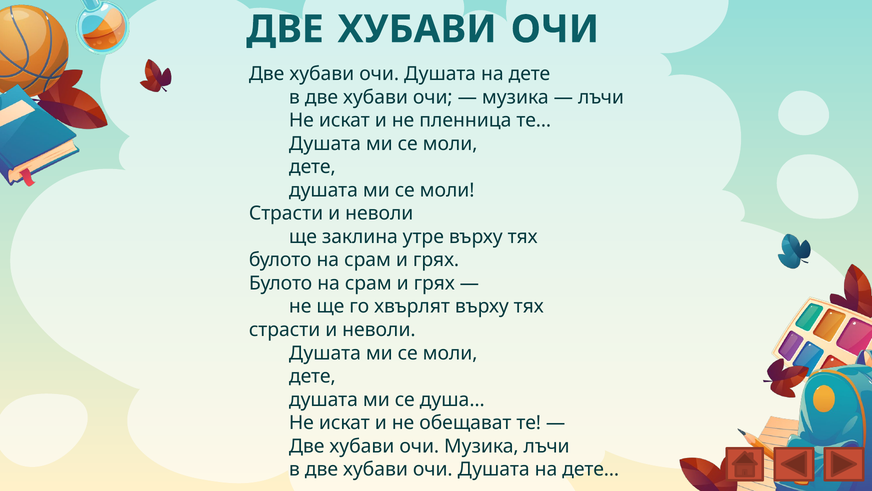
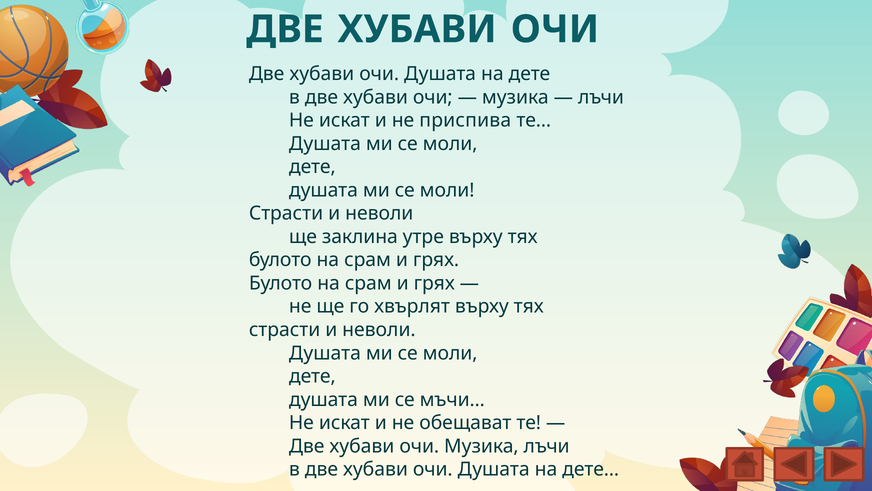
пленница: пленница -> приспива (465, 120)
душа…: душа… -> мъчи… (452, 399)
